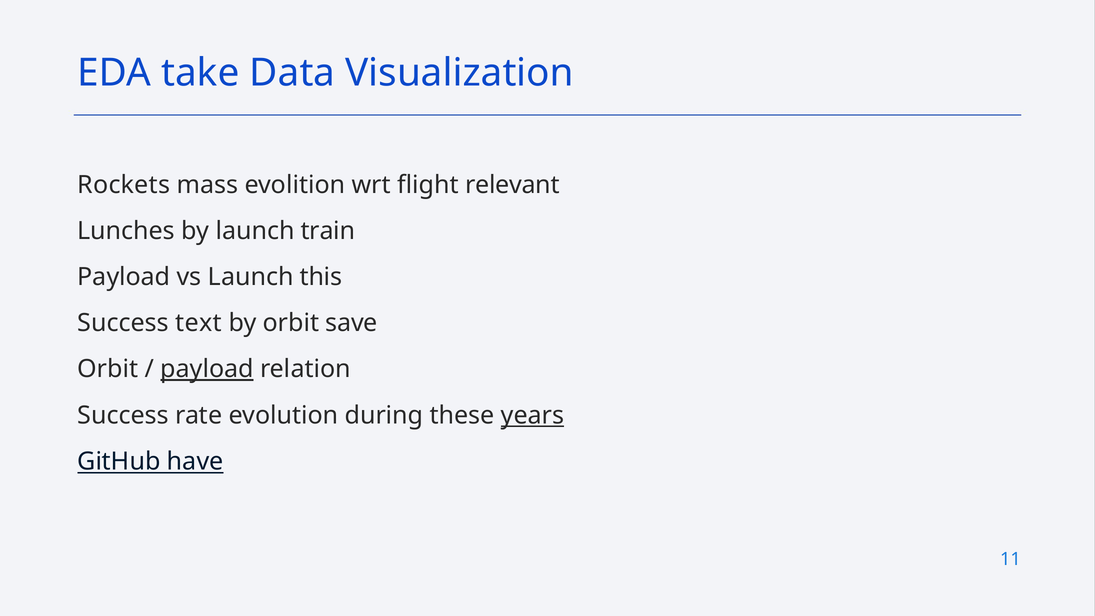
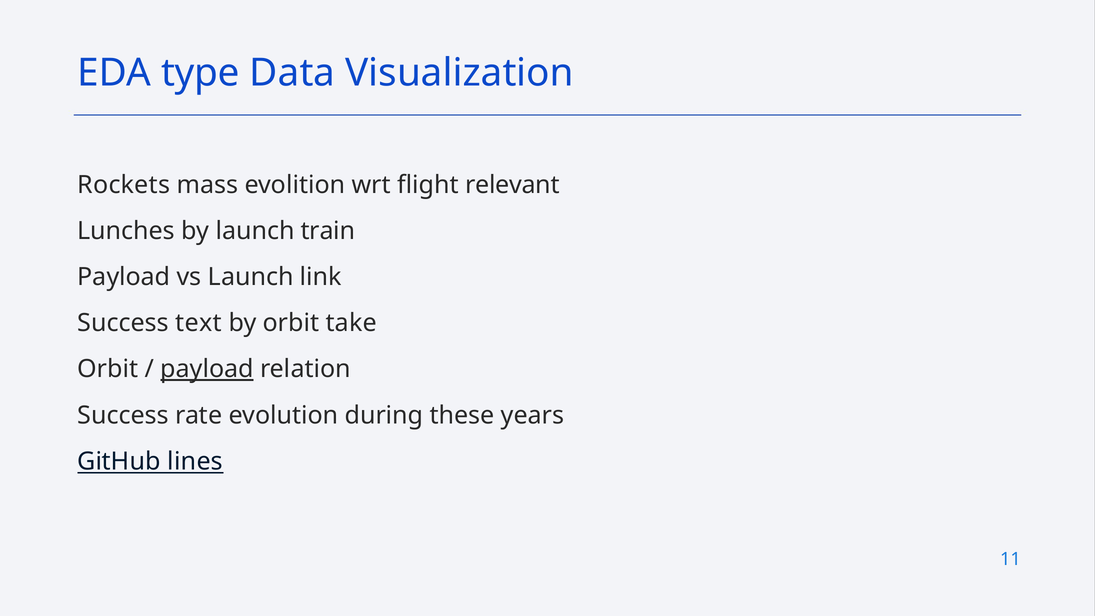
take: take -> type (200, 73)
this: this -> link (321, 277)
save: save -> take (351, 323)
years underline: present -> none (533, 415)
have: have -> lines (195, 461)
